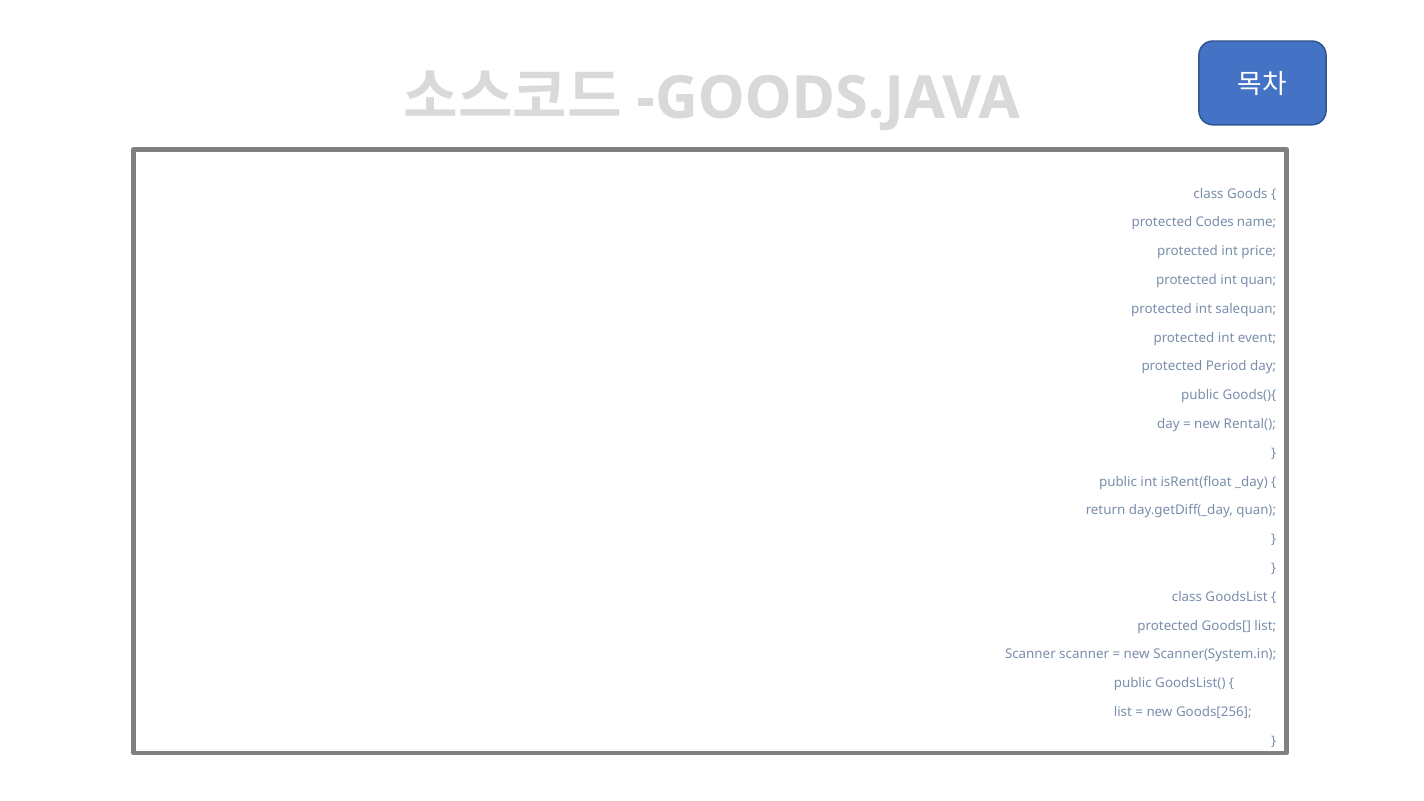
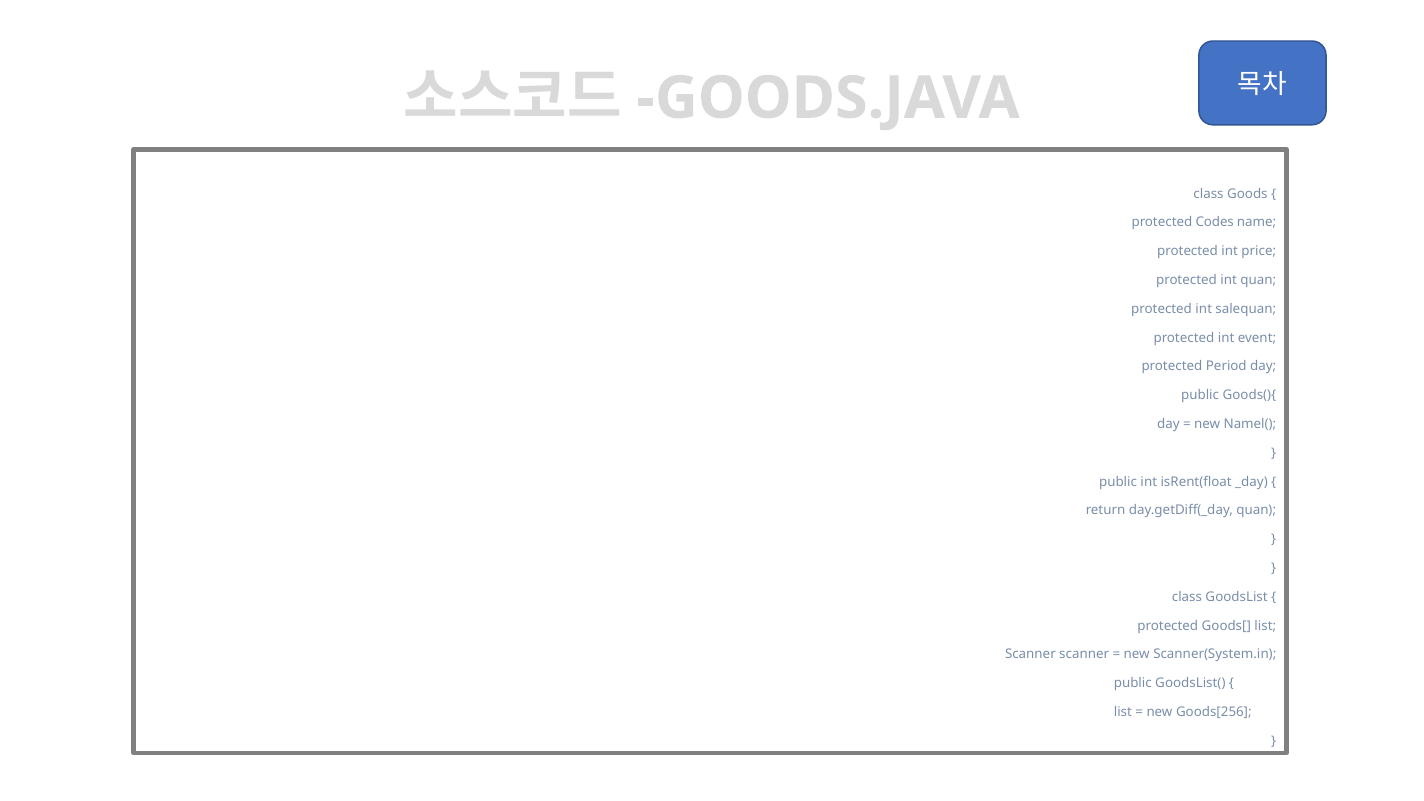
Rental(: Rental( -> Namel( (1250, 424)
